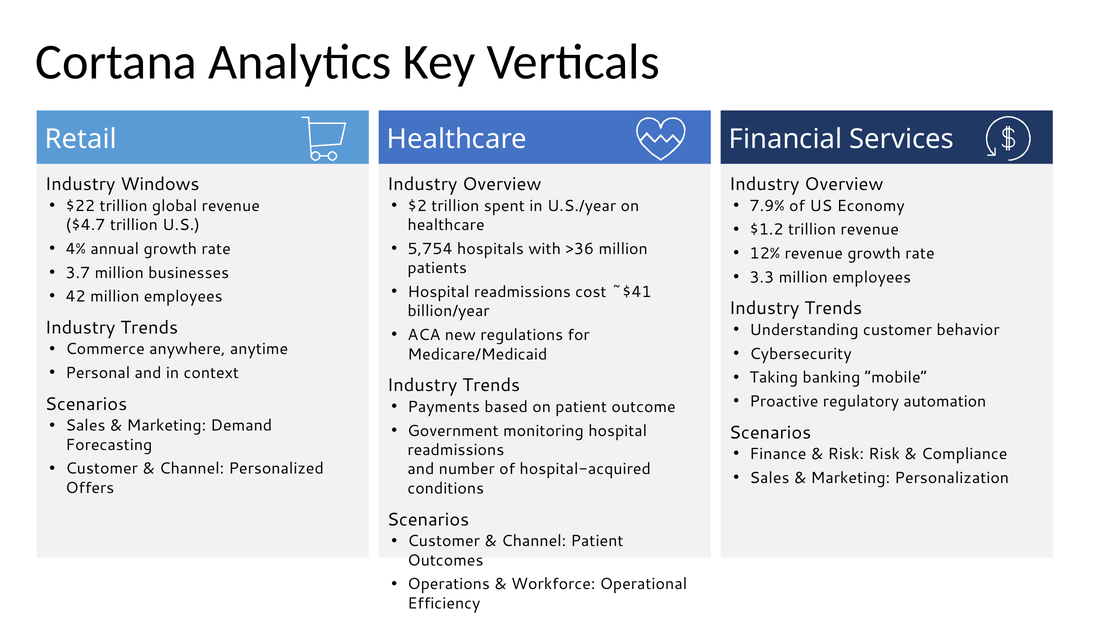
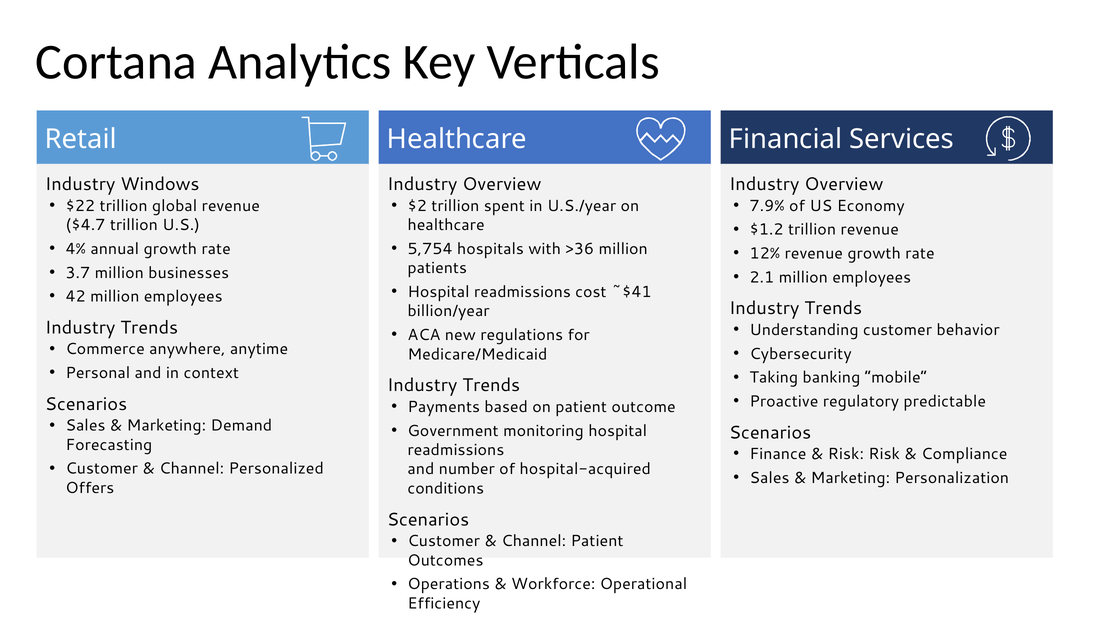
3.3: 3.3 -> 2.1 (762, 277)
automation: automation -> predictable (945, 401)
